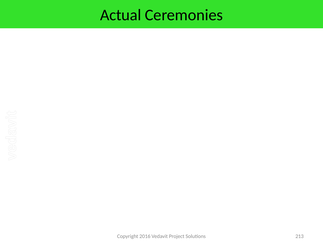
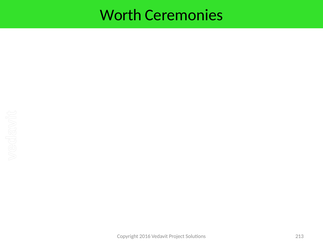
Actual: Actual -> Worth (121, 15)
